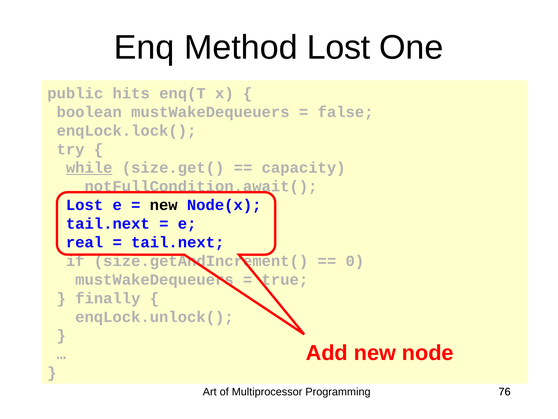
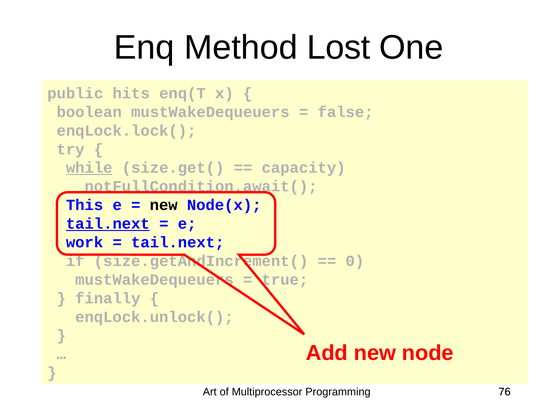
Lost: Lost -> This (85, 205)
tail.next underline: none -> present (108, 223)
real: real -> work (85, 242)
